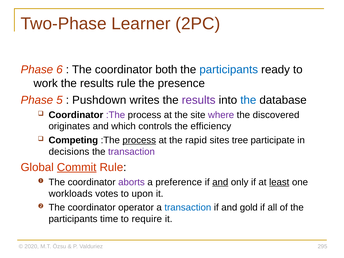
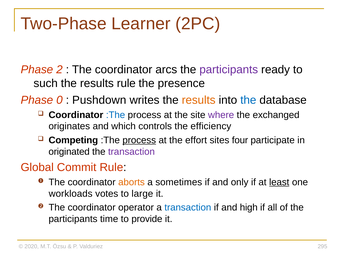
6: 6 -> 2 (59, 70)
both: both -> arcs (166, 70)
participants colour: blue -> purple (229, 70)
work: work -> such (46, 83)
5: 5 -> 0 (59, 100)
results colour: purple -> orange (199, 100)
:The colour: purple -> blue (116, 115)
discovered: discovered -> exchanged (276, 115)
rapid: rapid -> effort (196, 140)
tree: tree -> four (240, 140)
decisions: decisions -> originated (69, 152)
Commit underline: present -> none (77, 167)
aborts colour: purple -> orange (131, 182)
preference: preference -> sometimes (179, 182)
and underline: present -> none (220, 182)
upon: upon -> large (142, 194)
gold: gold -> high (249, 207)
require: require -> provide (147, 219)
